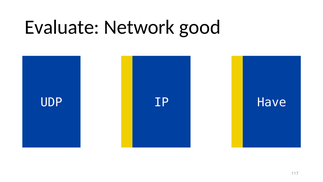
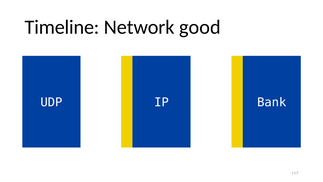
Evaluate: Evaluate -> Timeline (62, 27)
Have: Have -> Bank (272, 102)
